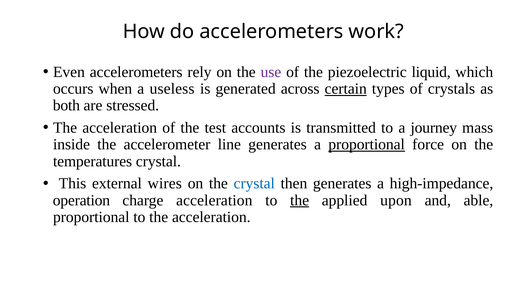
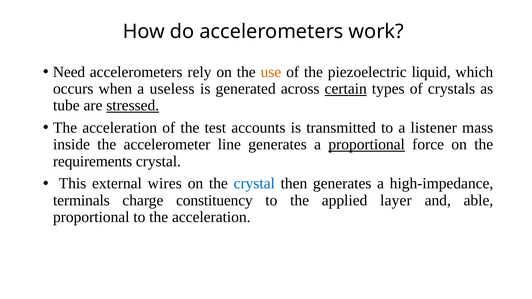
Even: Even -> Need (69, 72)
use colour: purple -> orange (271, 72)
both: both -> tube (66, 106)
stressed underline: none -> present (133, 106)
journey: journey -> listener (434, 128)
temperatures: temperatures -> requirements (93, 161)
operation: operation -> terminals (81, 200)
charge acceleration: acceleration -> constituency (214, 200)
the underline: present -> none (300, 200)
upon: upon -> layer (396, 200)
